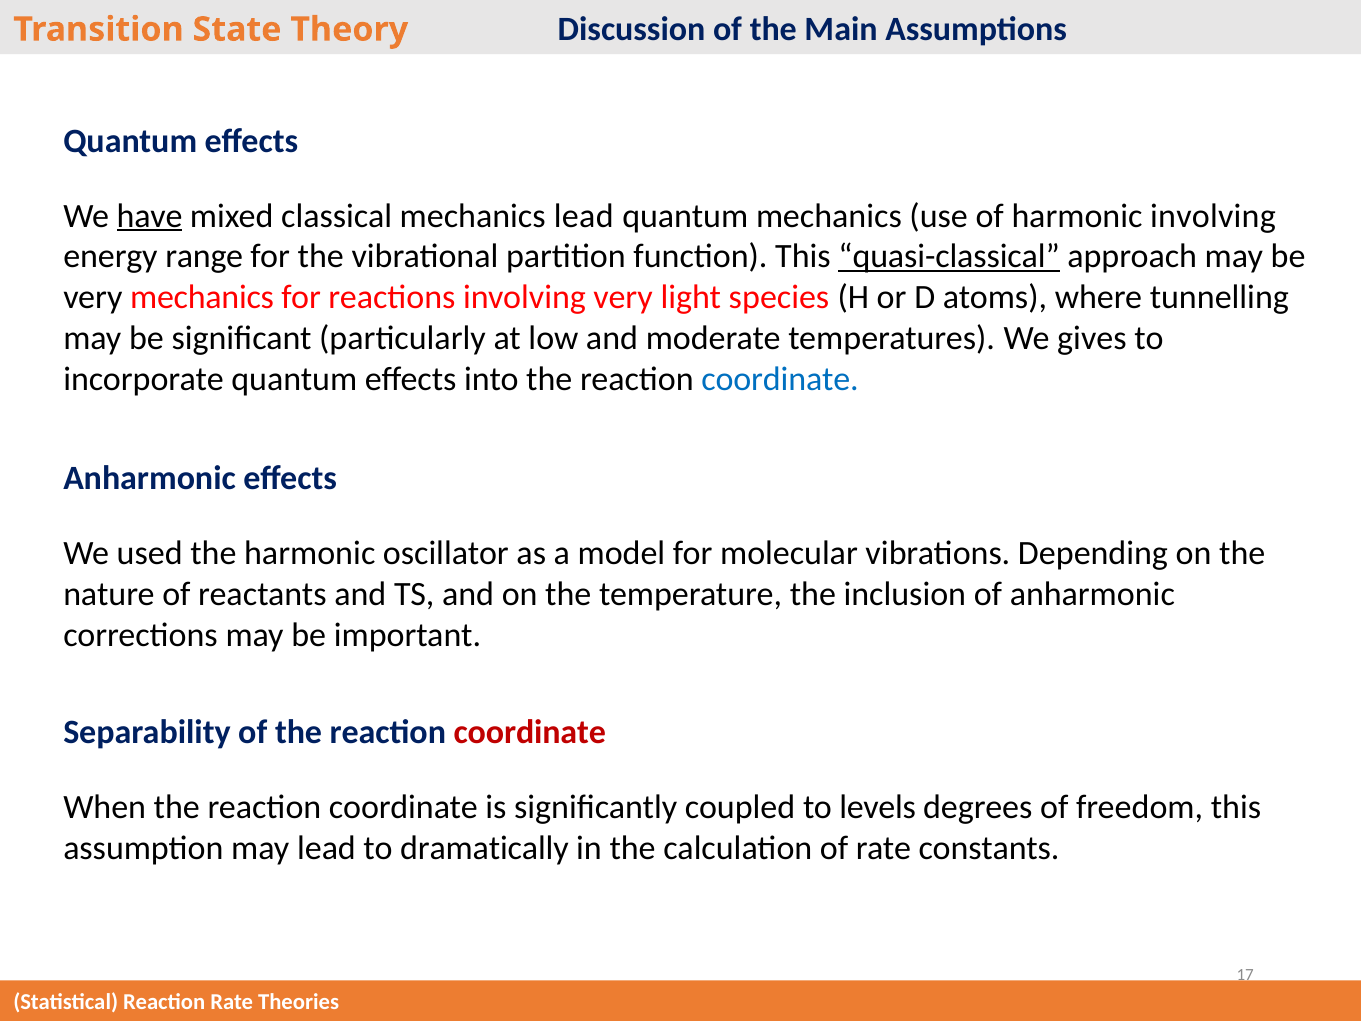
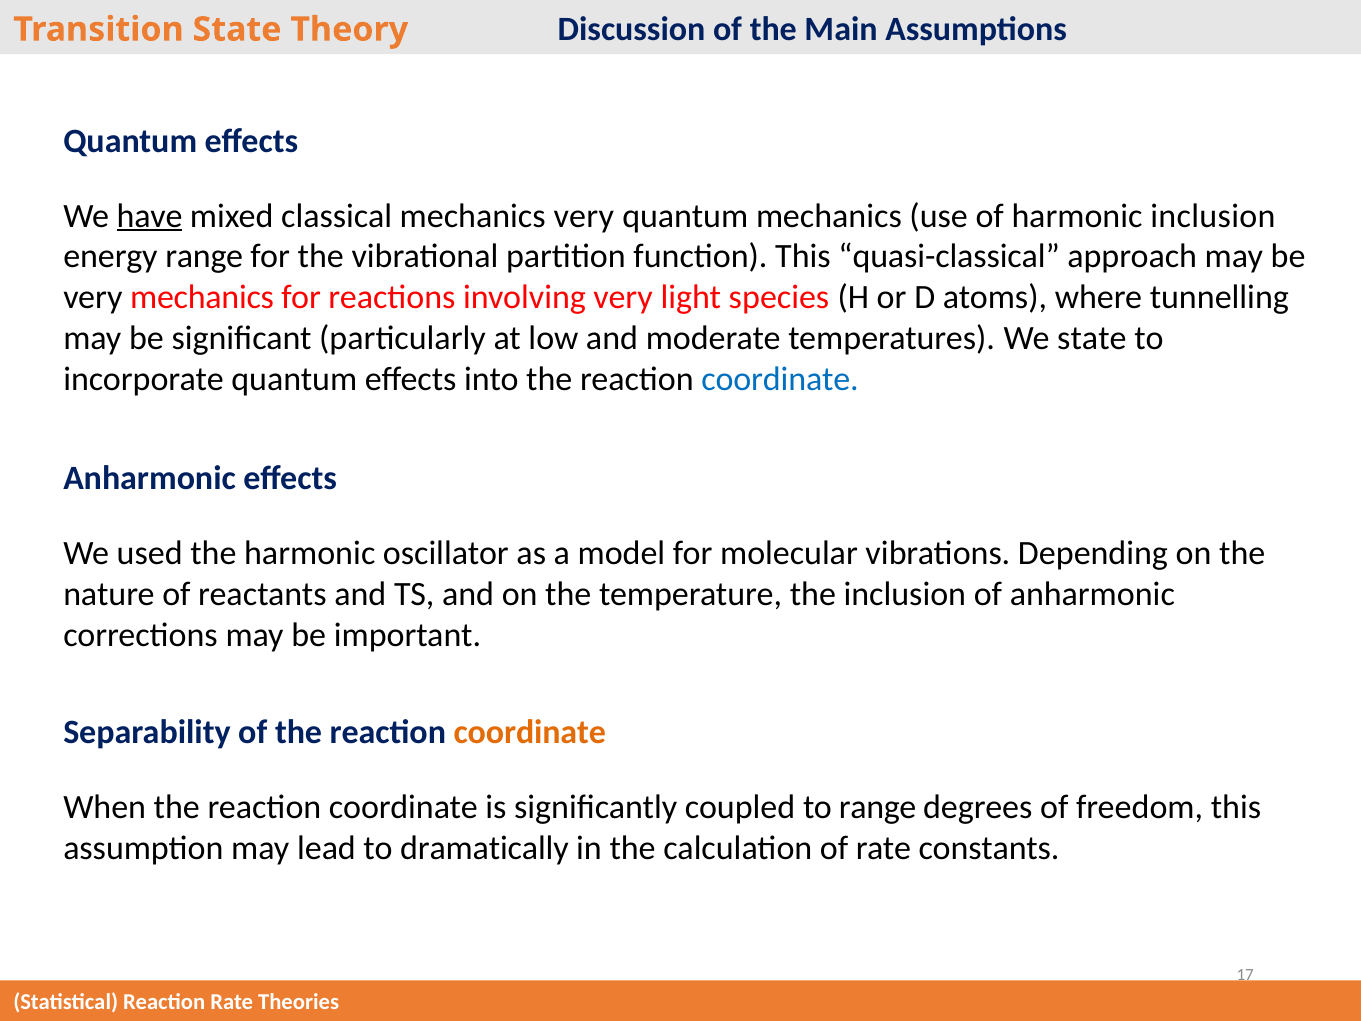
mechanics lead: lead -> very (584, 216)
harmonic involving: involving -> inclusion (1213, 216)
quasi-classical underline: present -> none (949, 257)
We gives: gives -> state (1092, 338)
coordinate colour: red -> orange (530, 732)
to levels: levels -> range (878, 807)
